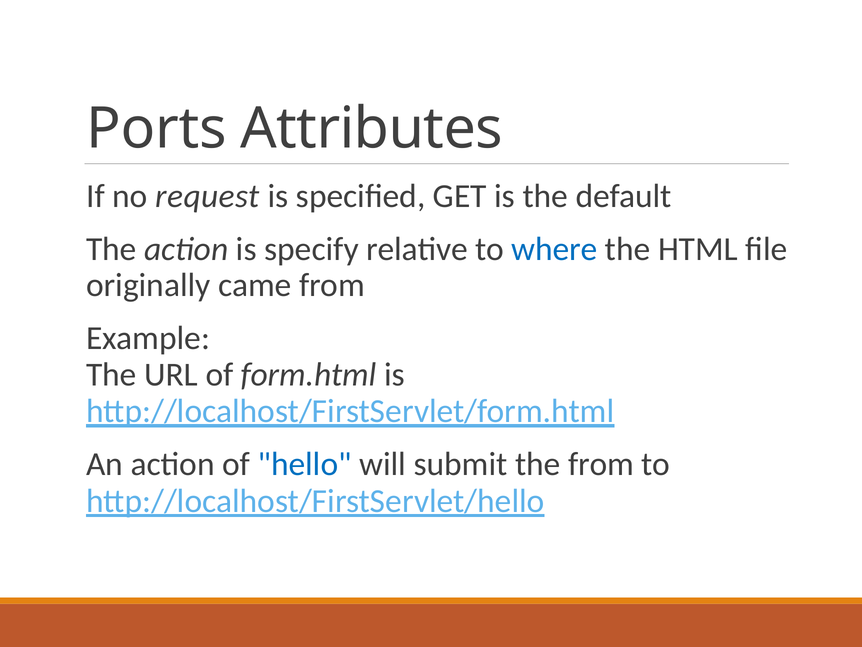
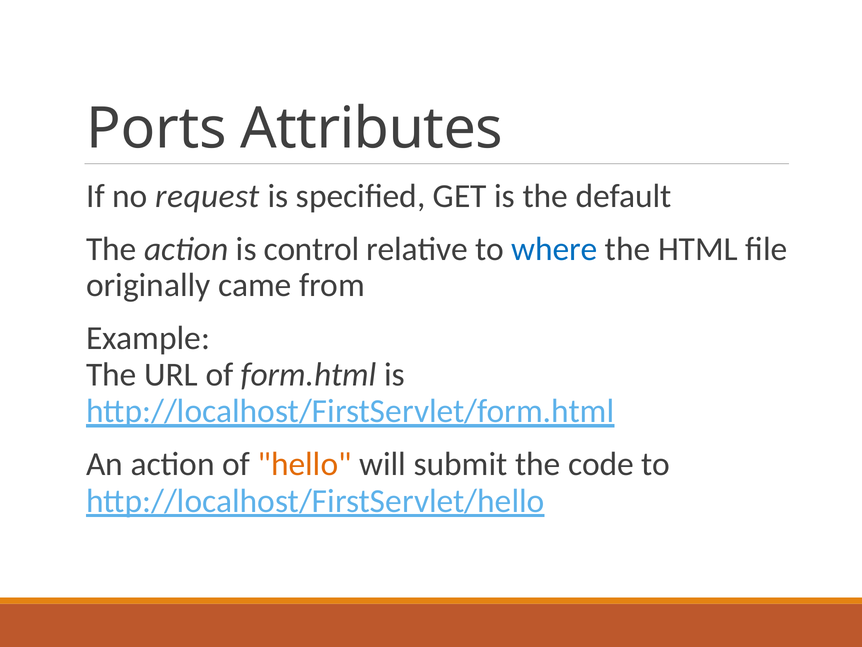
specify: specify -> control (312, 249)
hello colour: blue -> orange (305, 464)
the from: from -> code (601, 464)
